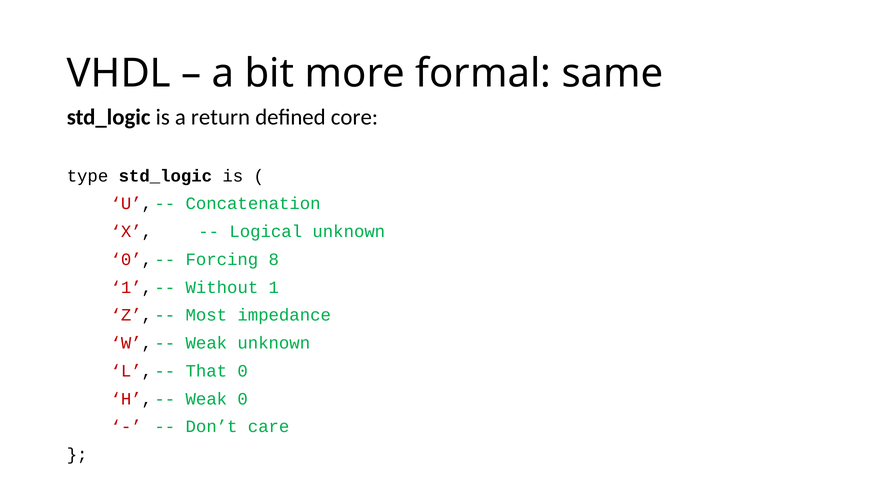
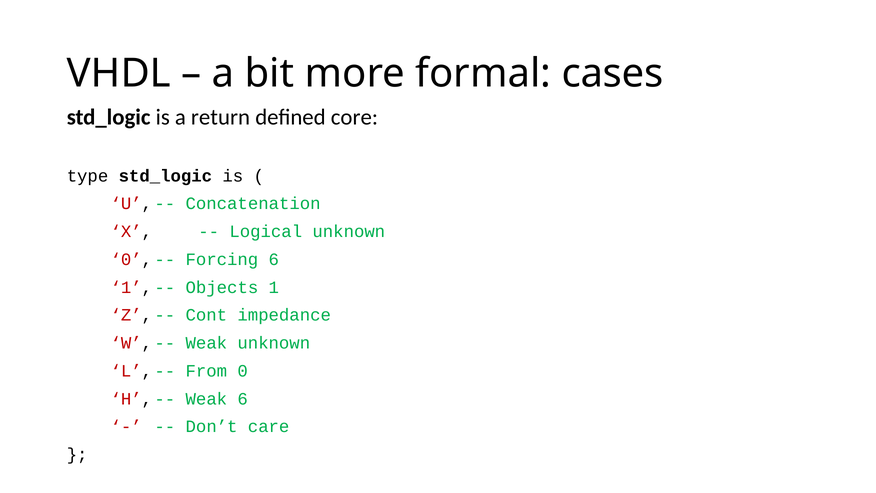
same: same -> cases (613, 74)
Forcing 8: 8 -> 6 (274, 259)
Without: Without -> Objects (222, 287)
Most: Most -> Cont (206, 315)
That: That -> From (206, 371)
Weak 0: 0 -> 6 (243, 399)
